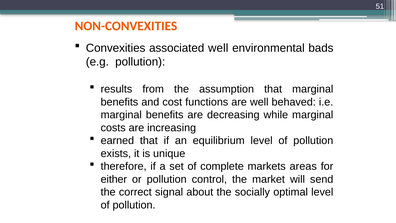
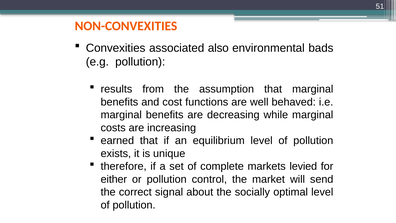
associated well: well -> also (218, 48)
areas: areas -> levied (303, 166)
